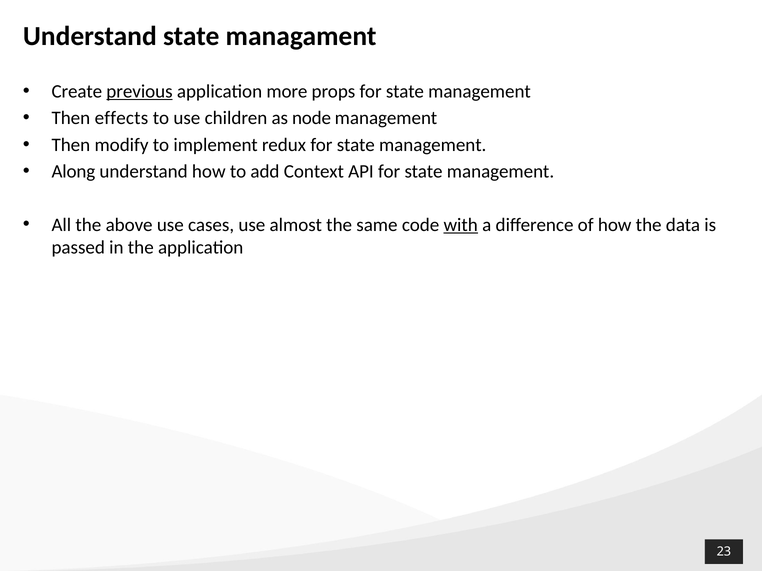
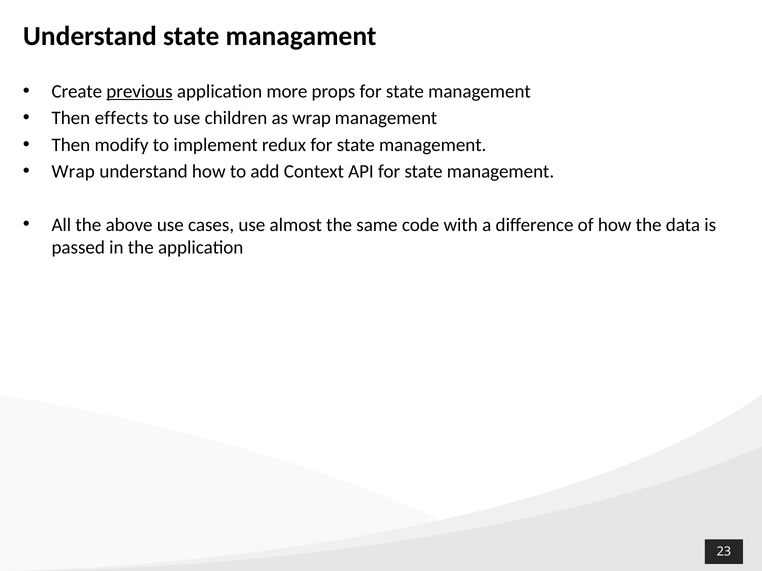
as node: node -> wrap (312, 118)
Along: Along -> Wrap (73, 172)
with underline: present -> none (461, 225)
